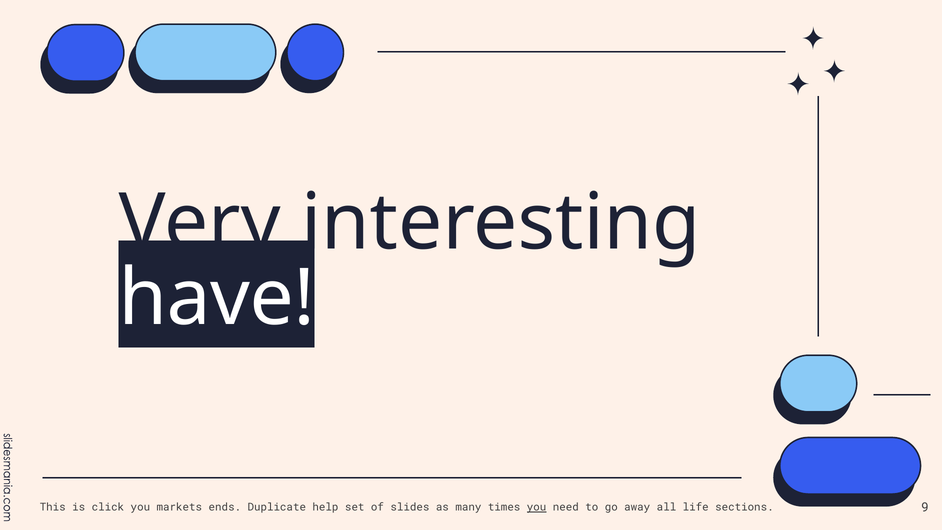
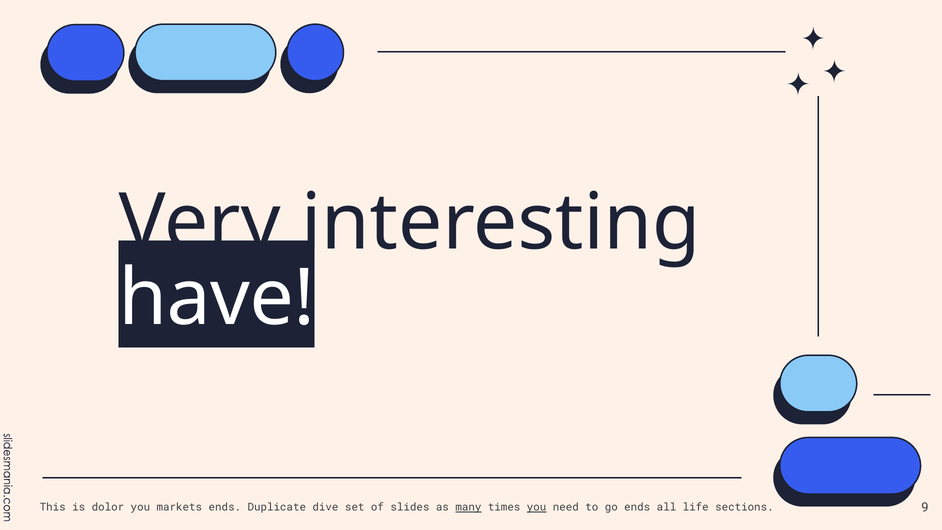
click: click -> dolor (108, 507)
help: help -> dive (325, 507)
many underline: none -> present (468, 507)
go away: away -> ends (637, 507)
